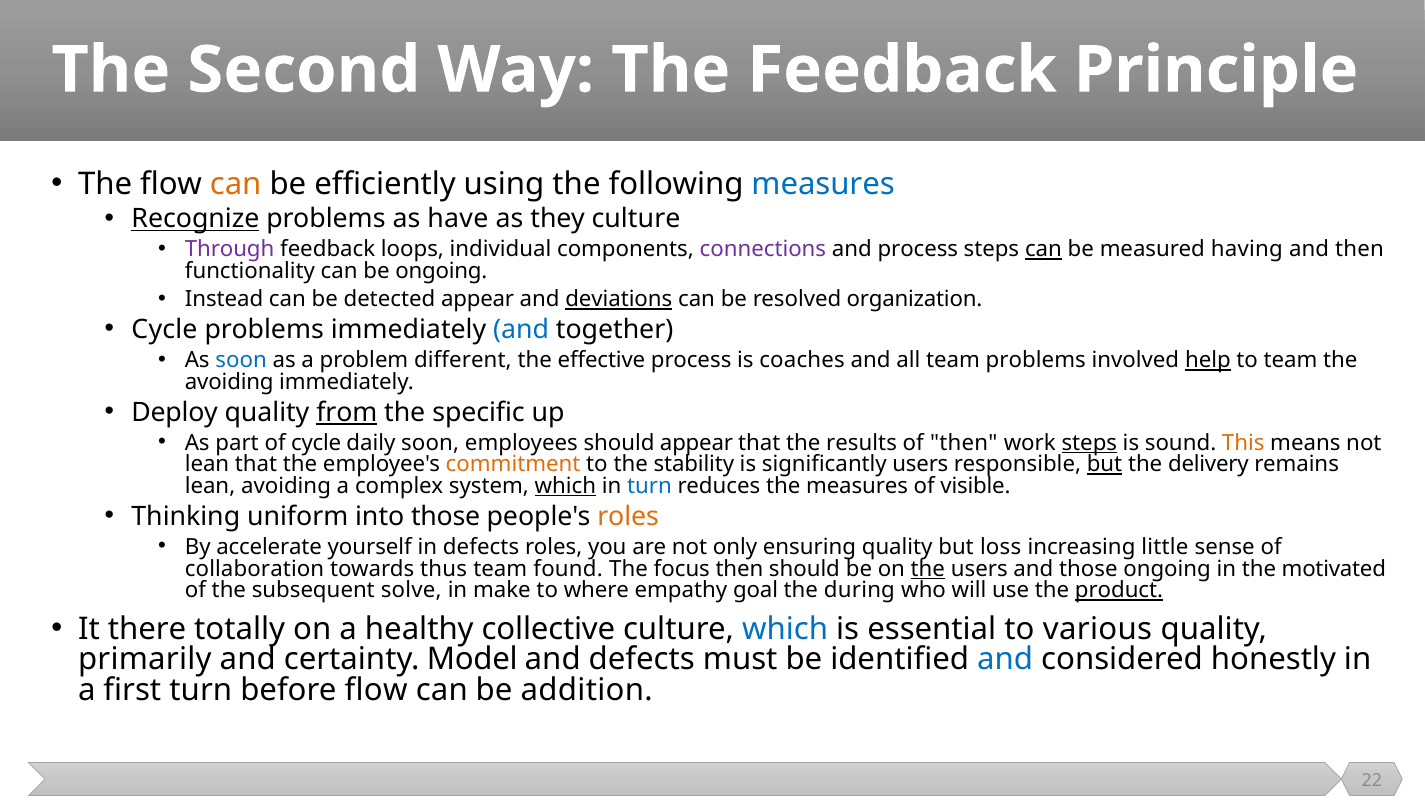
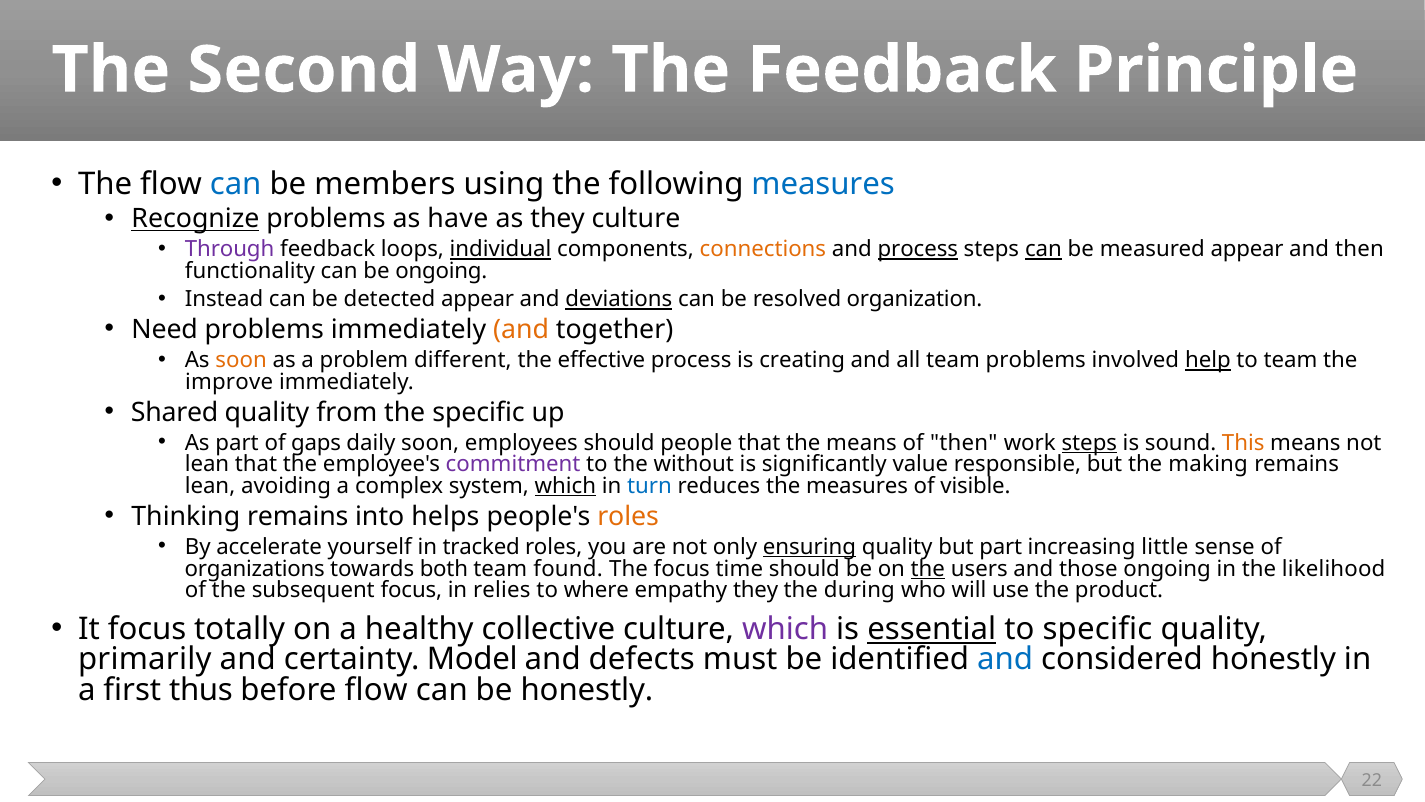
can colour: orange -> blue (236, 184)
efficiently: efficiently -> members (385, 184)
individual underline: none -> present (500, 249)
connections colour: purple -> orange (763, 249)
process underline: none -> present (918, 249)
measured having: having -> appear (1247, 249)
Cycle: Cycle -> Need (165, 329)
and colour: blue -> orange (521, 329)
soon colour: blue -> orange (241, 360)
coaches: coaches -> creating (802, 360)
avoiding: avoiding -> improve (229, 382)
Deploy: Deploy -> Shared (175, 412)
from underline: present -> none (347, 412)
of cycle: cycle -> gaps (316, 443)
should appear: appear -> people (696, 443)
the results: results -> means (862, 443)
commitment colour: orange -> purple (513, 464)
stability: stability -> without (694, 464)
significantly users: users -> value (920, 464)
but underline: present -> none (1105, 464)
delivery: delivery -> making (1208, 464)
Thinking uniform: uniform -> remains (298, 516)
into those: those -> helps (445, 516)
in defects: defects -> tracked (481, 547)
ensuring underline: none -> present (809, 547)
but loss: loss -> part (1001, 547)
collaboration: collaboration -> organizations (255, 568)
thus: thus -> both (444, 568)
focus then: then -> time (739, 568)
motivated: motivated -> likelihood (1334, 568)
subsequent solve: solve -> focus (411, 590)
make: make -> relies (502, 590)
empathy goal: goal -> they (756, 590)
product underline: present -> none (1119, 590)
It there: there -> focus (147, 629)
which colour: blue -> purple (785, 629)
essential underline: none -> present (932, 629)
to various: various -> specific (1098, 629)
first turn: turn -> thus (201, 690)
be addition: addition -> honestly (587, 690)
